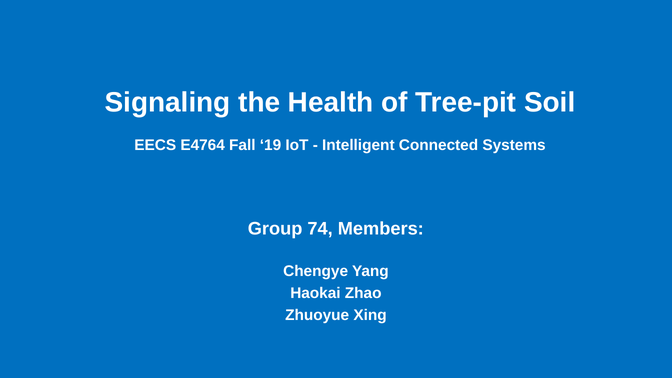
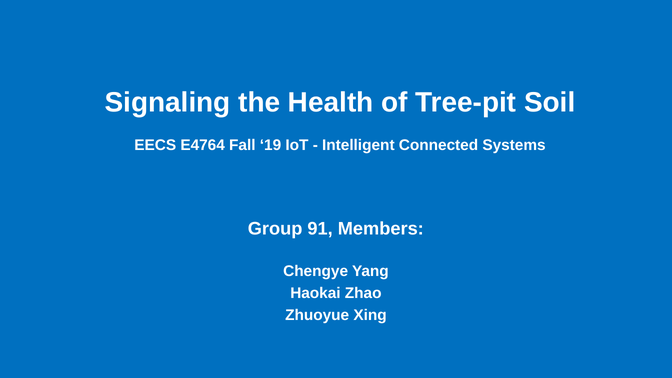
74: 74 -> 91 (320, 229)
